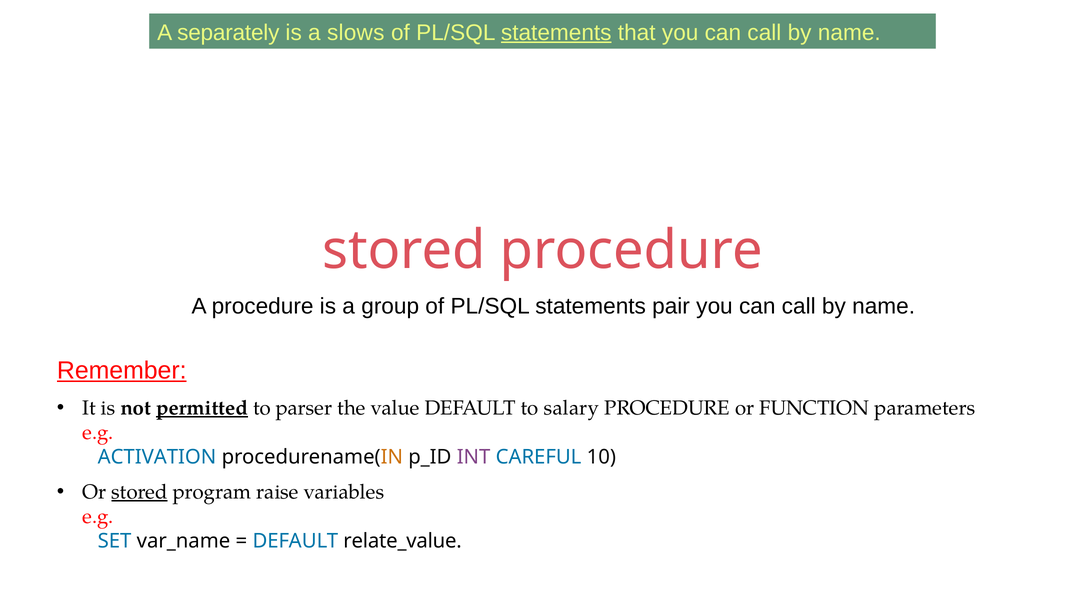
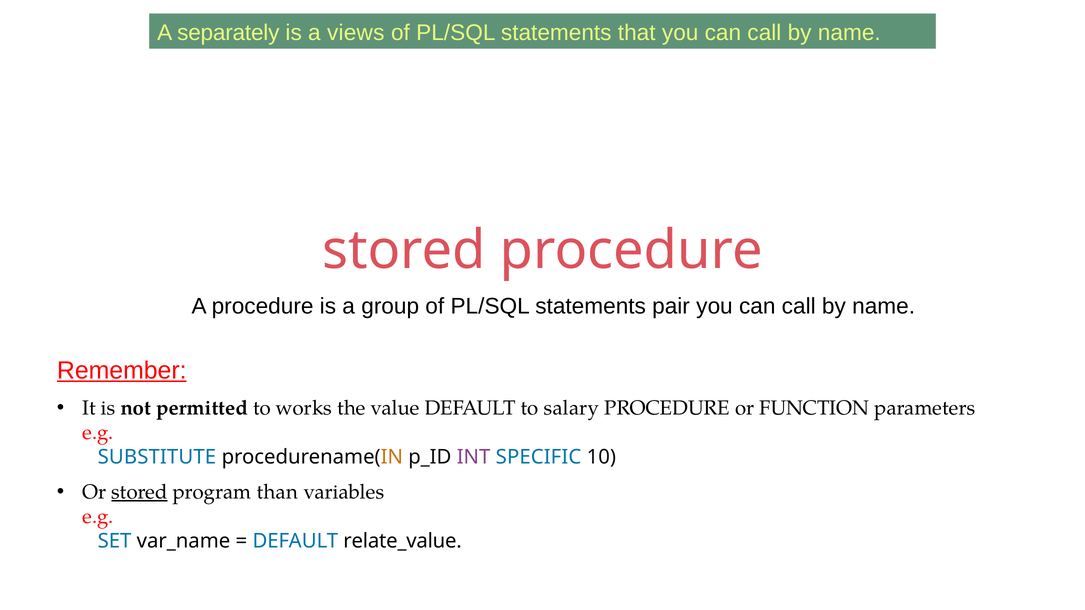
slows: slows -> views (356, 33)
statements underline: present -> none (556, 33)
permitted underline: present -> none (202, 408)
parser: parser -> works (304, 408)
ACTIVATION: ACTIVATION -> SUBSTITUTE (157, 457)
CAREFUL: CAREFUL -> SPECIFIC (538, 457)
raise: raise -> than (277, 492)
